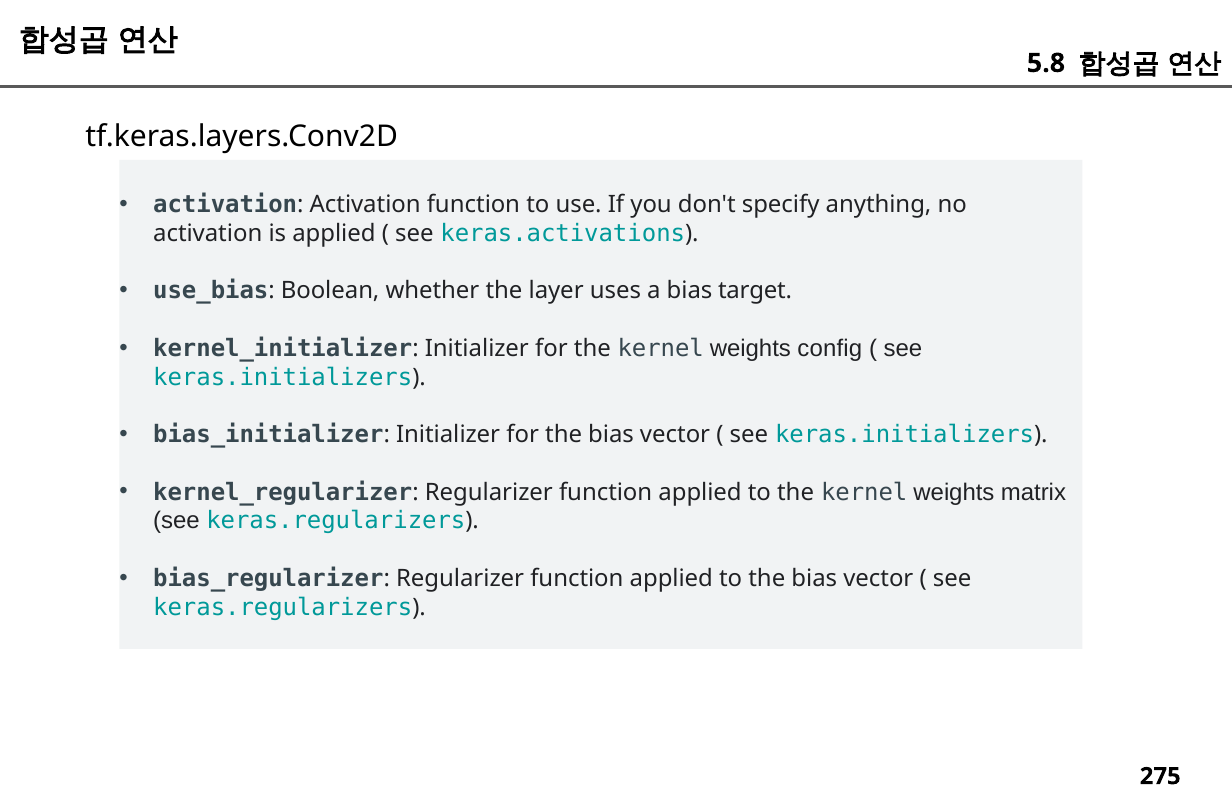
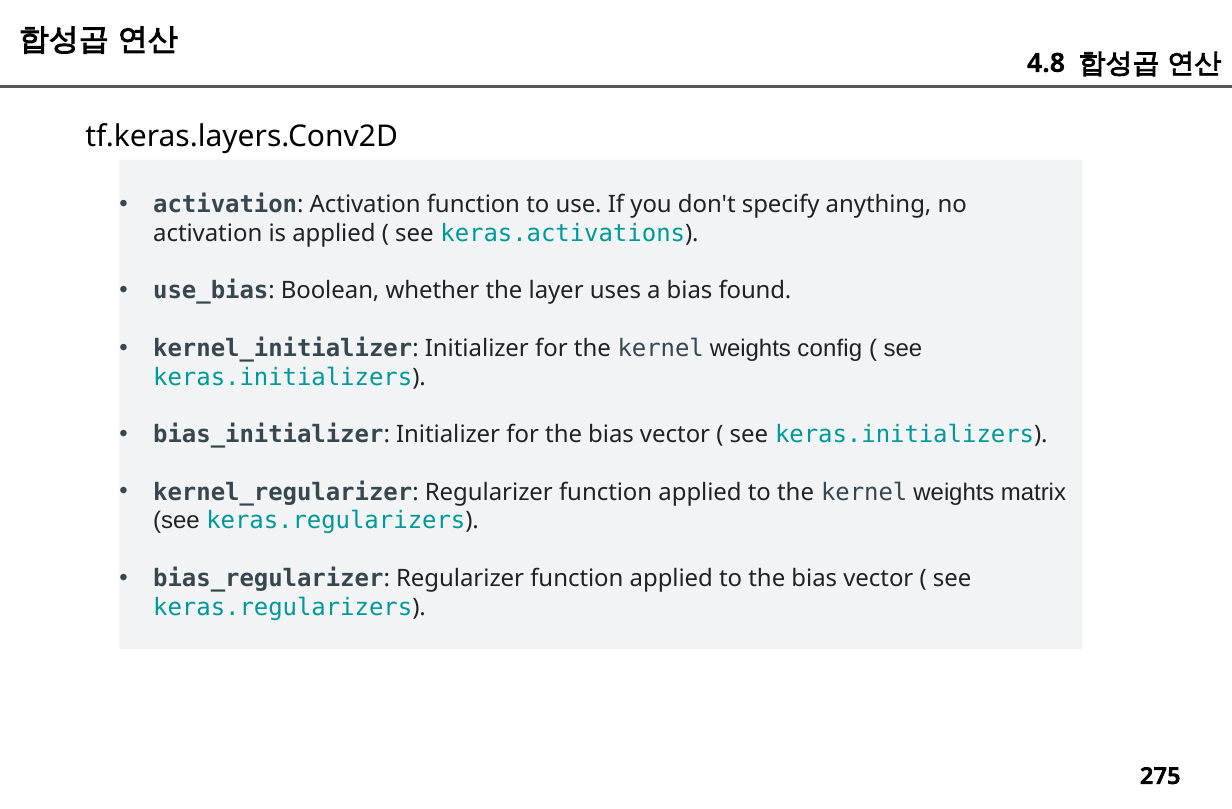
5.8: 5.8 -> 4.8 (1046, 63)
target: target -> found (755, 291)
